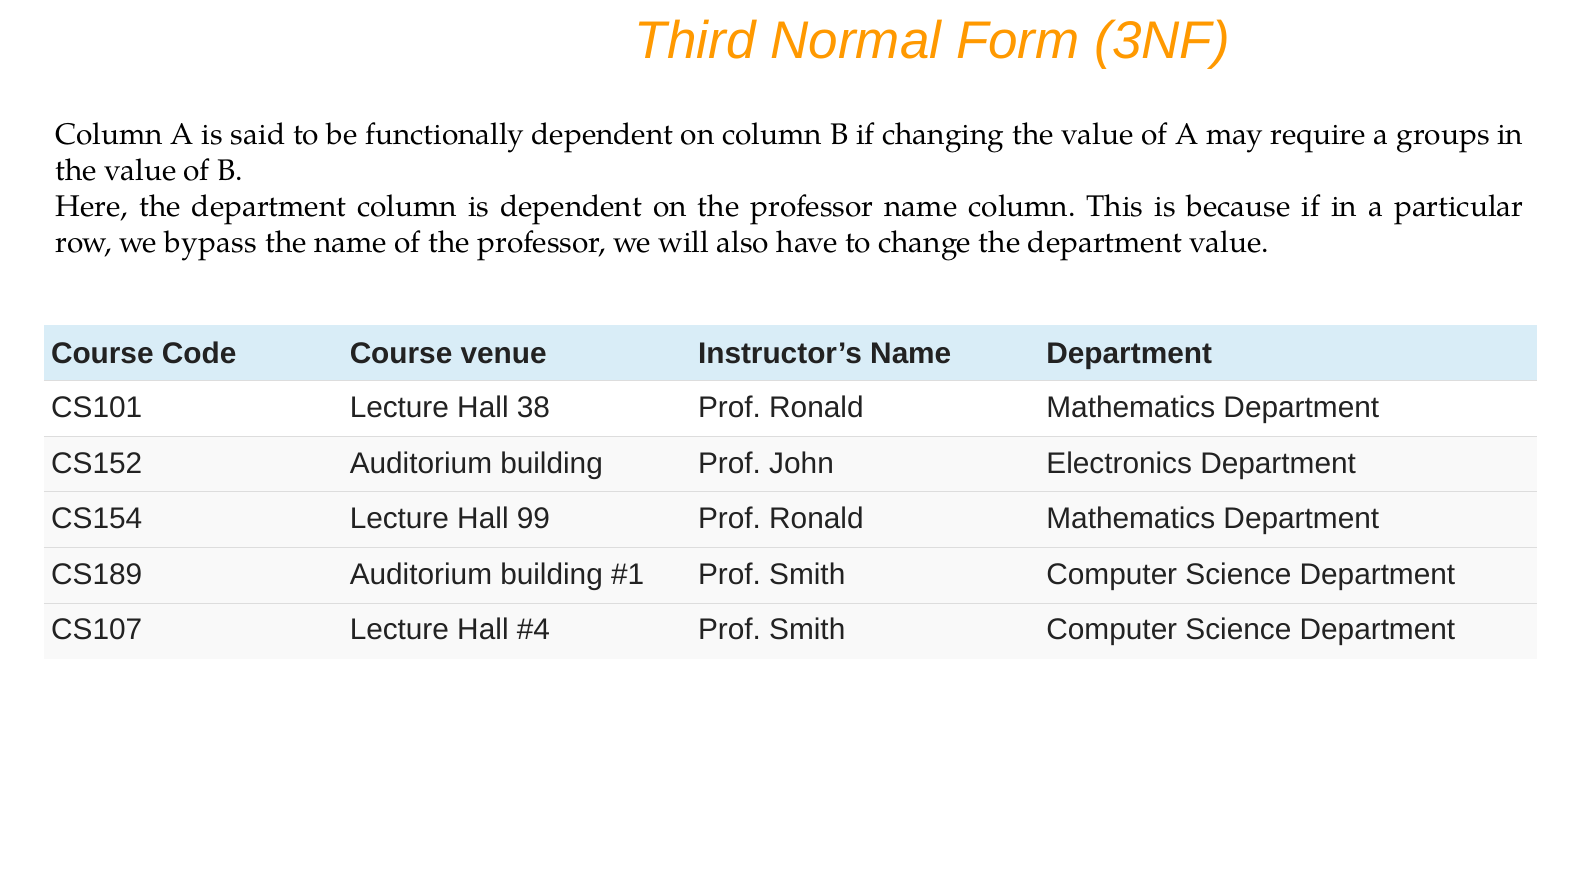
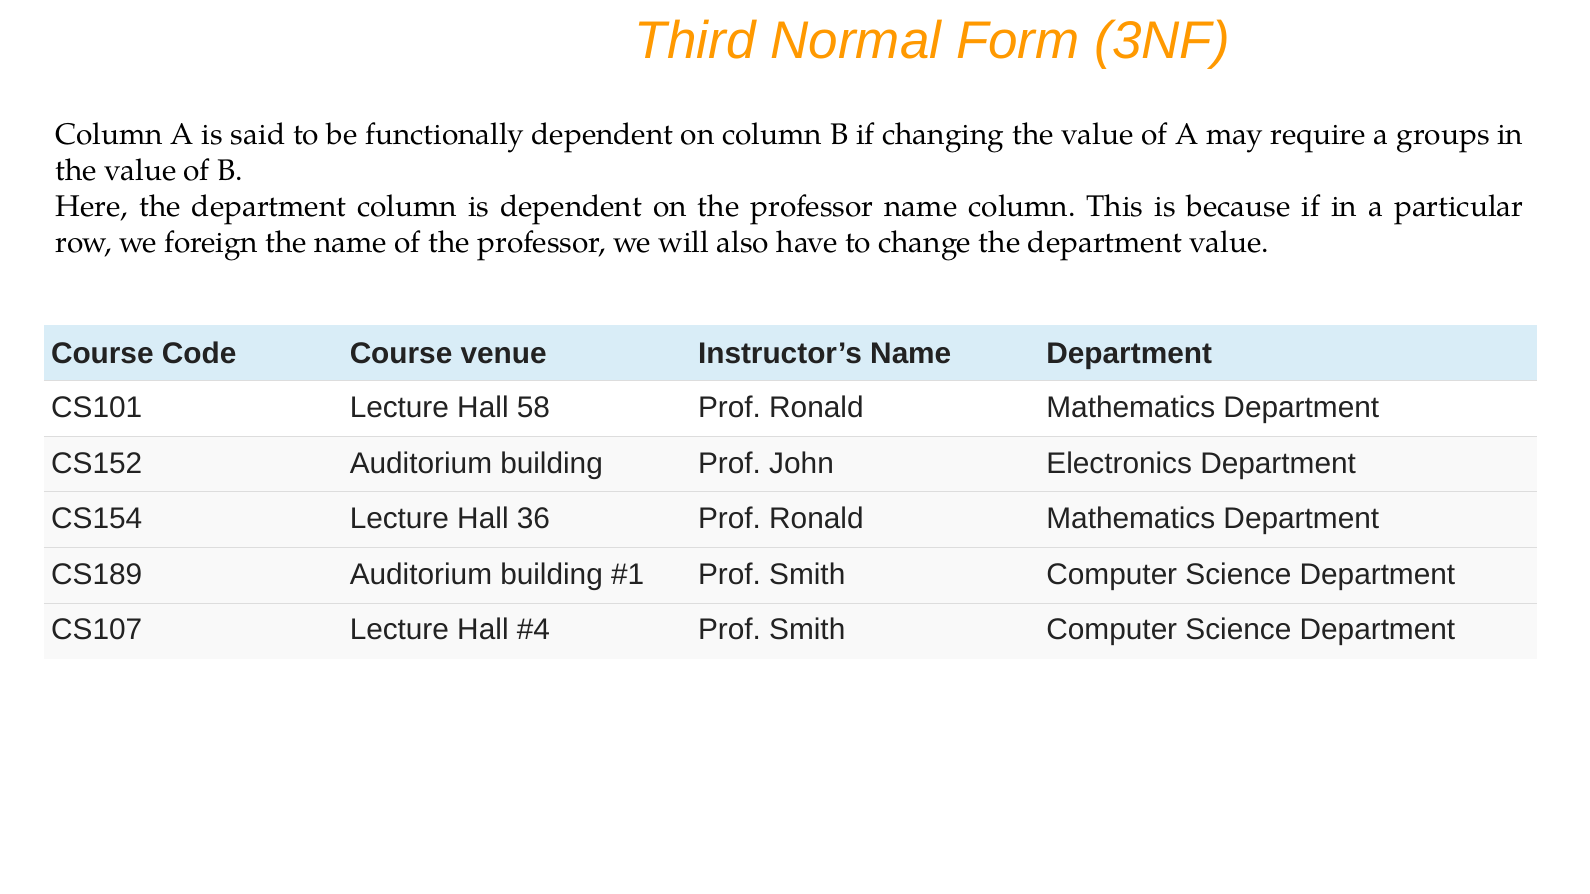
bypass: bypass -> foreign (211, 242)
38: 38 -> 58 (533, 408)
99: 99 -> 36 (533, 519)
